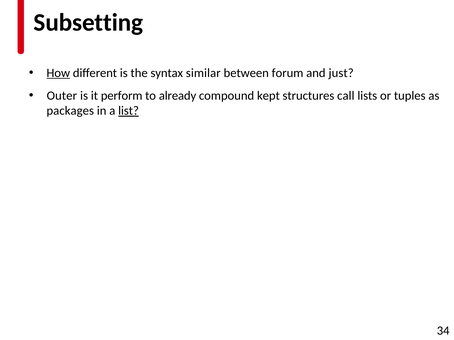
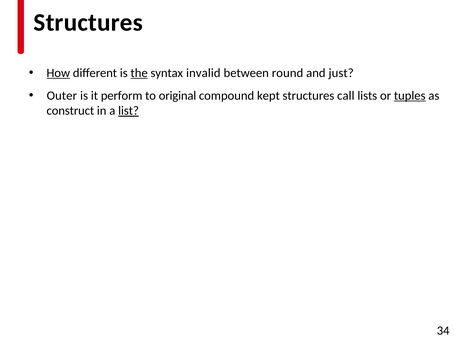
Subsetting: Subsetting -> Structures (88, 23)
the underline: none -> present (139, 73)
similar: similar -> invalid (203, 73)
forum: forum -> round (288, 73)
already: already -> original (178, 96)
tuples underline: none -> present (410, 96)
packages: packages -> construct (70, 111)
